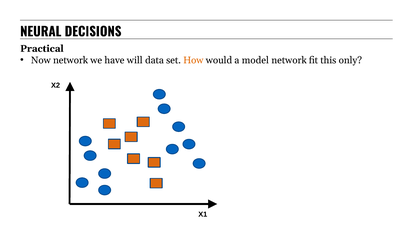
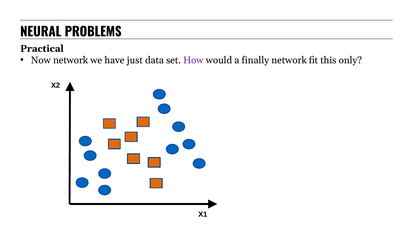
DECISIONS: DECISIONS -> PROBLEMS (93, 32)
will: will -> just (135, 60)
How colour: orange -> purple (193, 60)
model: model -> finally (255, 60)
